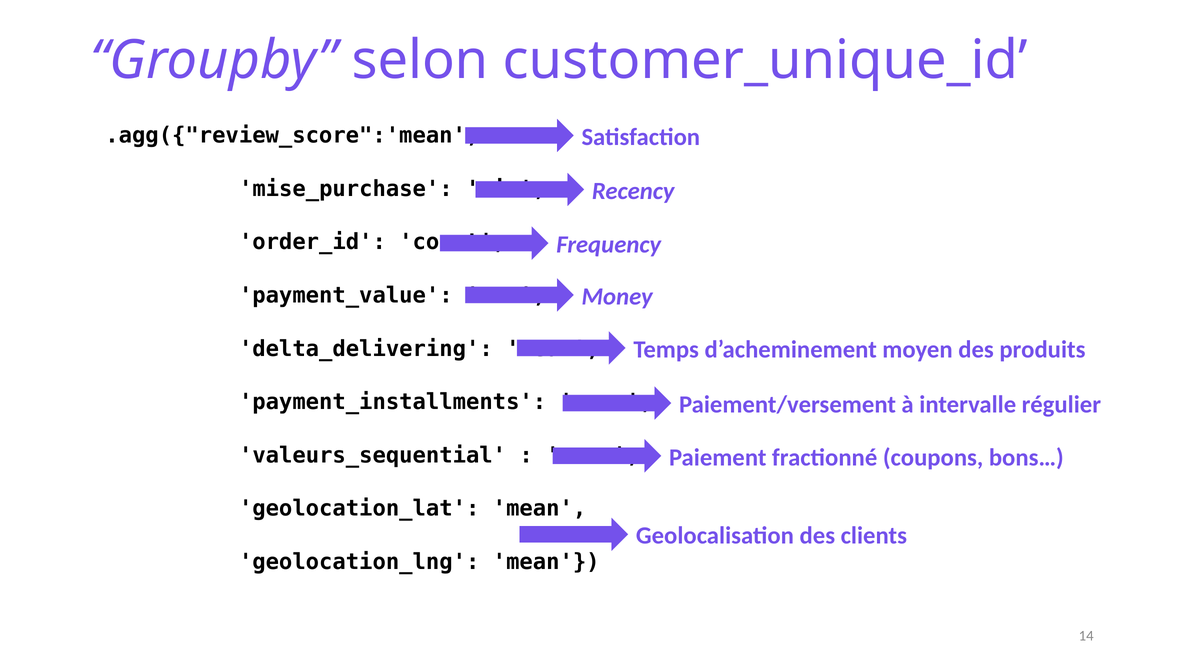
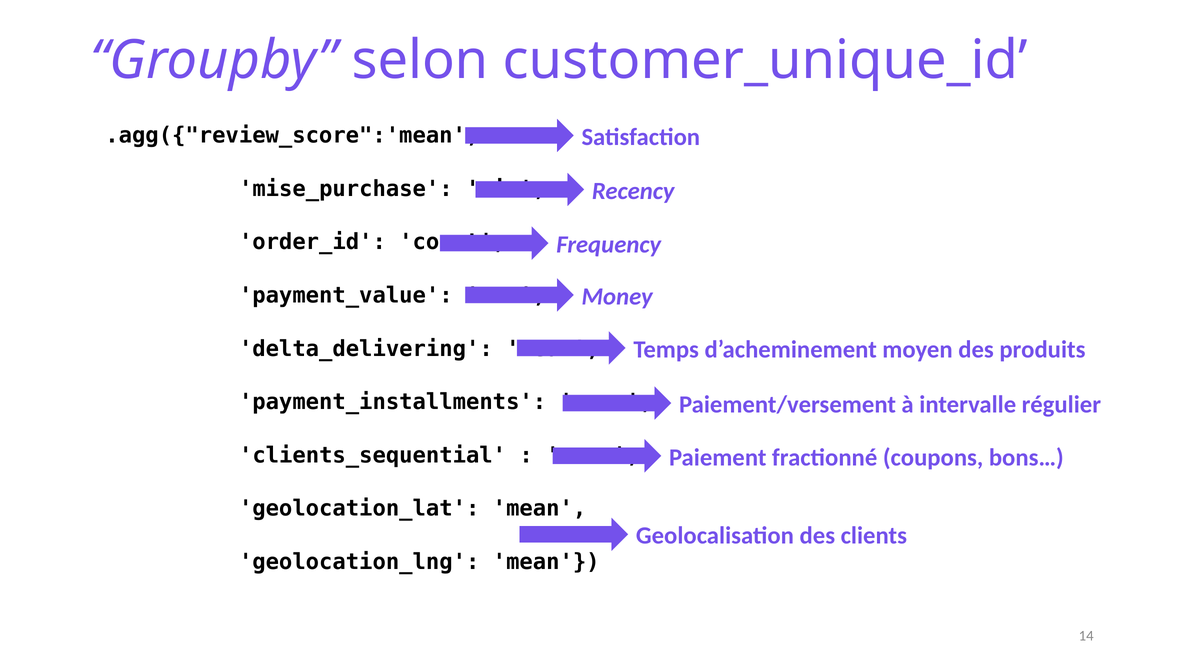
valeurs_sequential: valeurs_sequential -> clients_sequential (373, 455)
